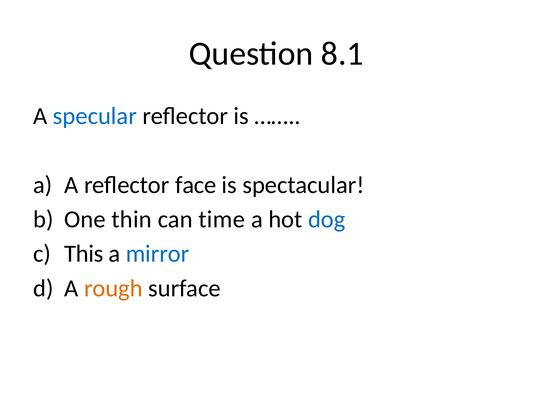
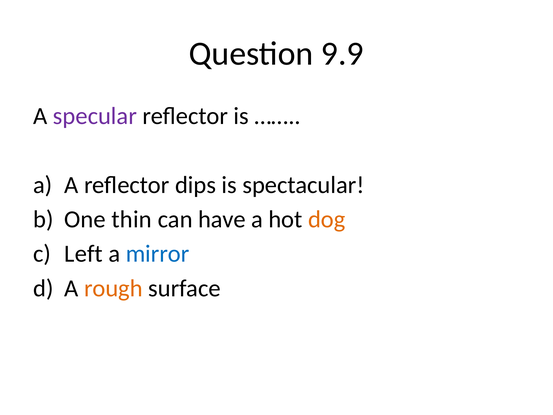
8.1: 8.1 -> 9.9 (342, 54)
specular colour: blue -> purple (95, 116)
face: face -> dips (196, 185)
time: time -> have (222, 219)
dog colour: blue -> orange (327, 219)
This: This -> Left (84, 254)
